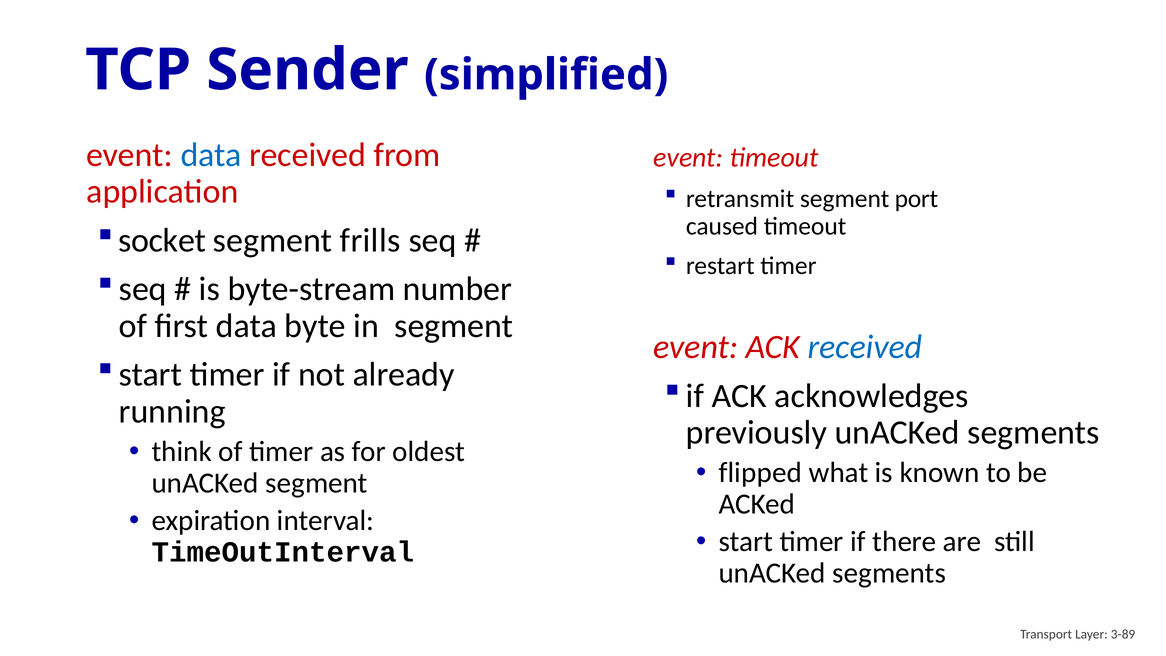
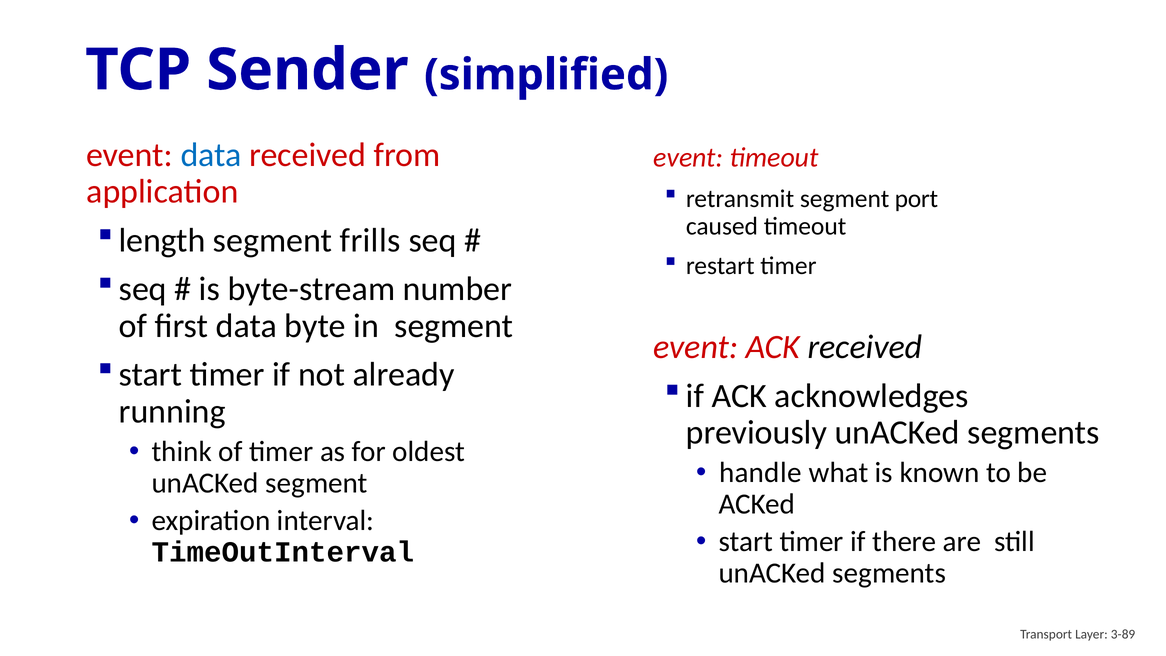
socket: socket -> length (162, 240)
received colour: blue -> black (865, 347)
flipped: flipped -> handle (760, 473)
